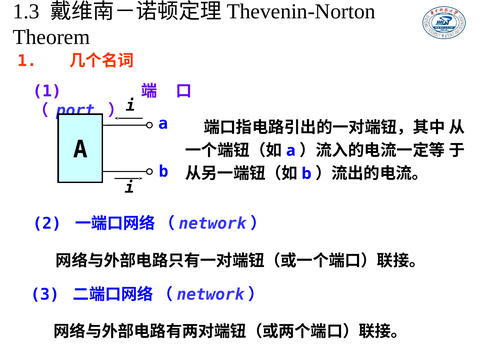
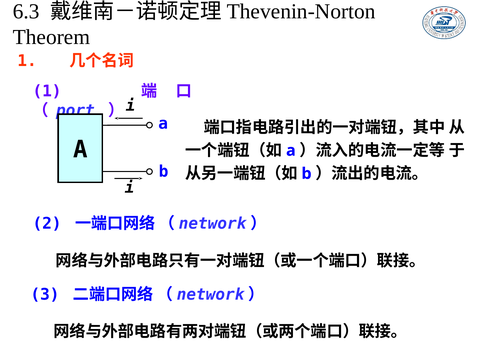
1.3: 1.3 -> 6.3 (26, 12)
